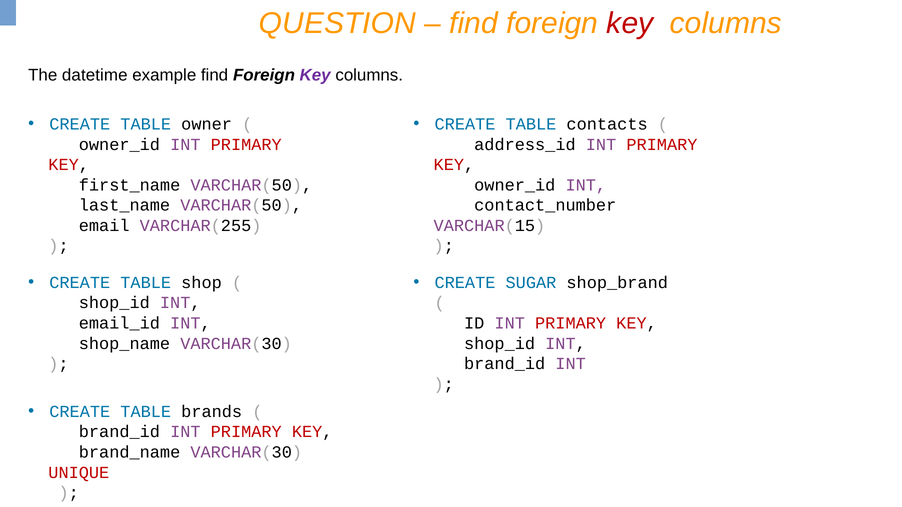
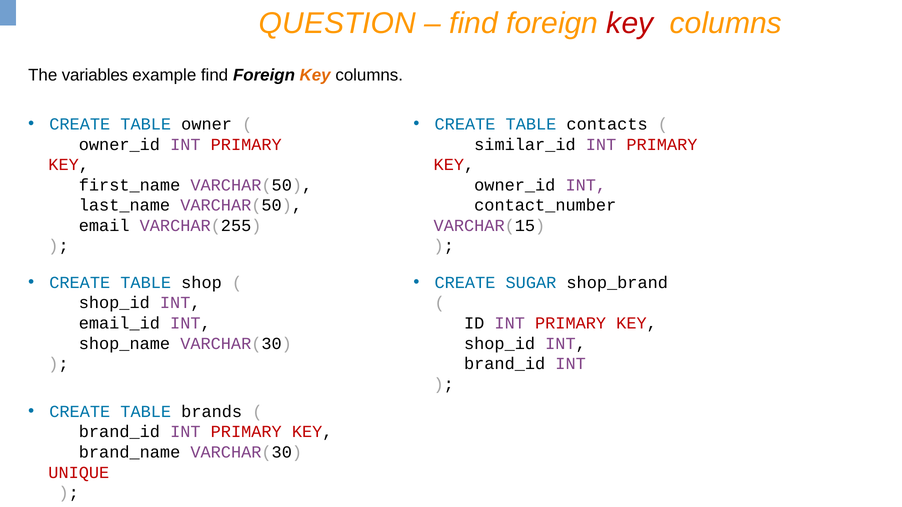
datetime: datetime -> variables (95, 75)
Key colour: purple -> orange (315, 75)
address_id: address_id -> similar_id (525, 145)
